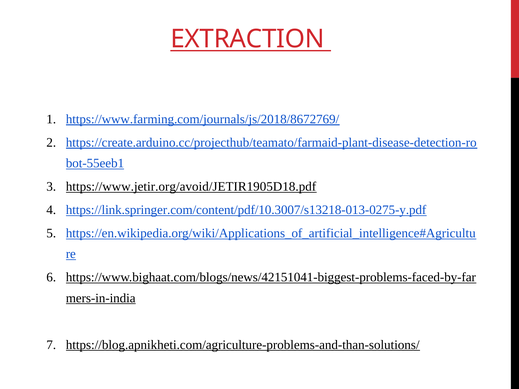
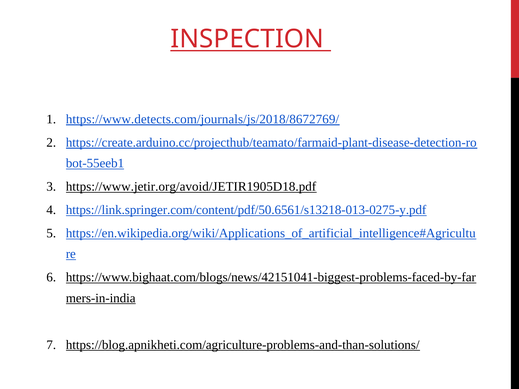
EXTRACTION: EXTRACTION -> INSPECTION (247, 39)
https://www.farming.com/journals/js/2018/8672769/: https://www.farming.com/journals/js/2018/8672769/ -> https://www.detects.com/journals/js/2018/8672769/ (202, 119)
https://link.springer.com/content/pdf/10.3007/s13218-013-0275-y.pdf: https://link.springer.com/content/pdf/10.3007/s13218-013-0275-y.pdf -> https://link.springer.com/content/pdf/50.6561/s13218-013-0275-y.pdf (246, 210)
